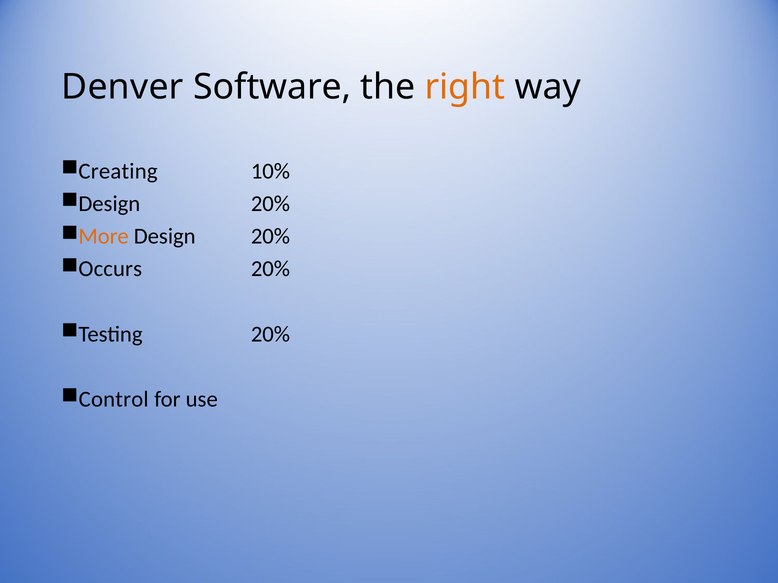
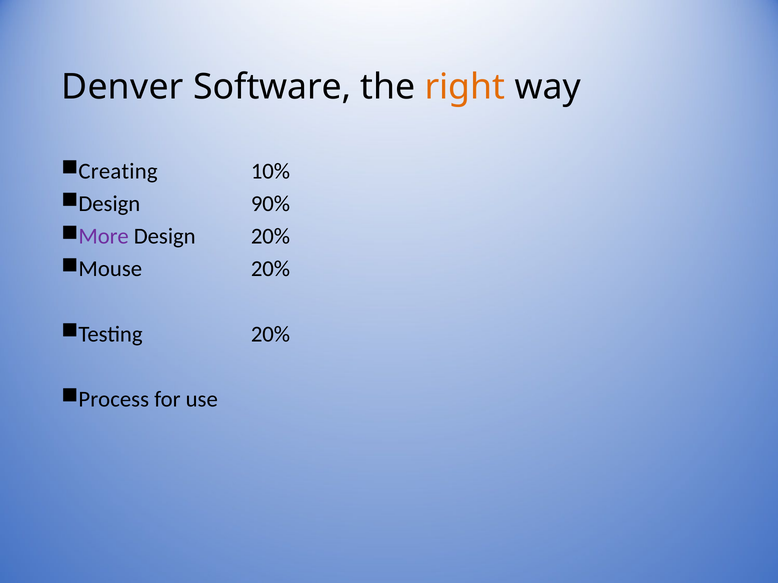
20%: 20% -> 90% (270, 204)
More colour: orange -> purple (104, 237)
Occurs: Occurs -> Mouse (110, 269)
Control: Control -> Process (114, 400)
